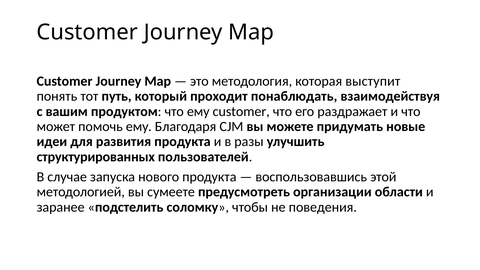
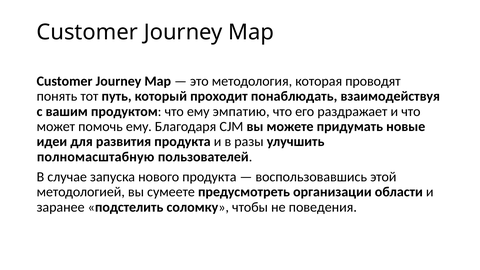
выступит: выступит -> проводят (373, 81)
ему customer: customer -> эмпатию (241, 111)
структурированных: структурированных -> полномасштабную (96, 157)
